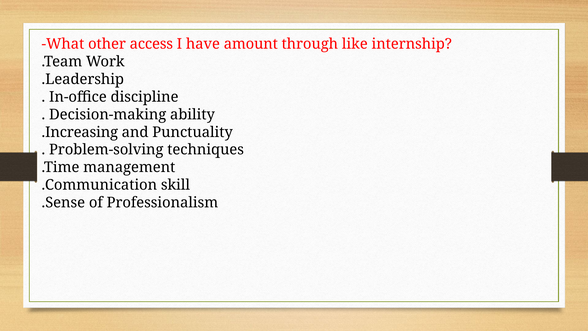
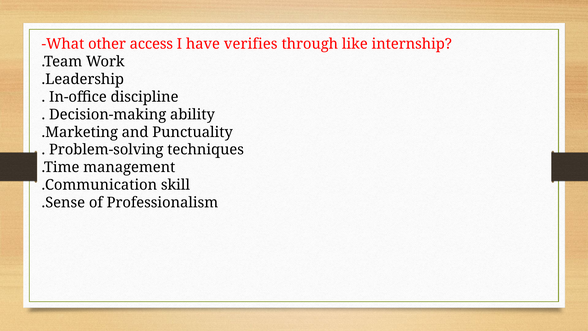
amount: amount -> verifies (251, 44)
.Increasing: .Increasing -> .Marketing (80, 132)
